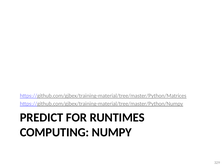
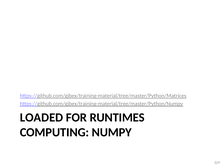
PREDICT: PREDICT -> LOADED (41, 117)
